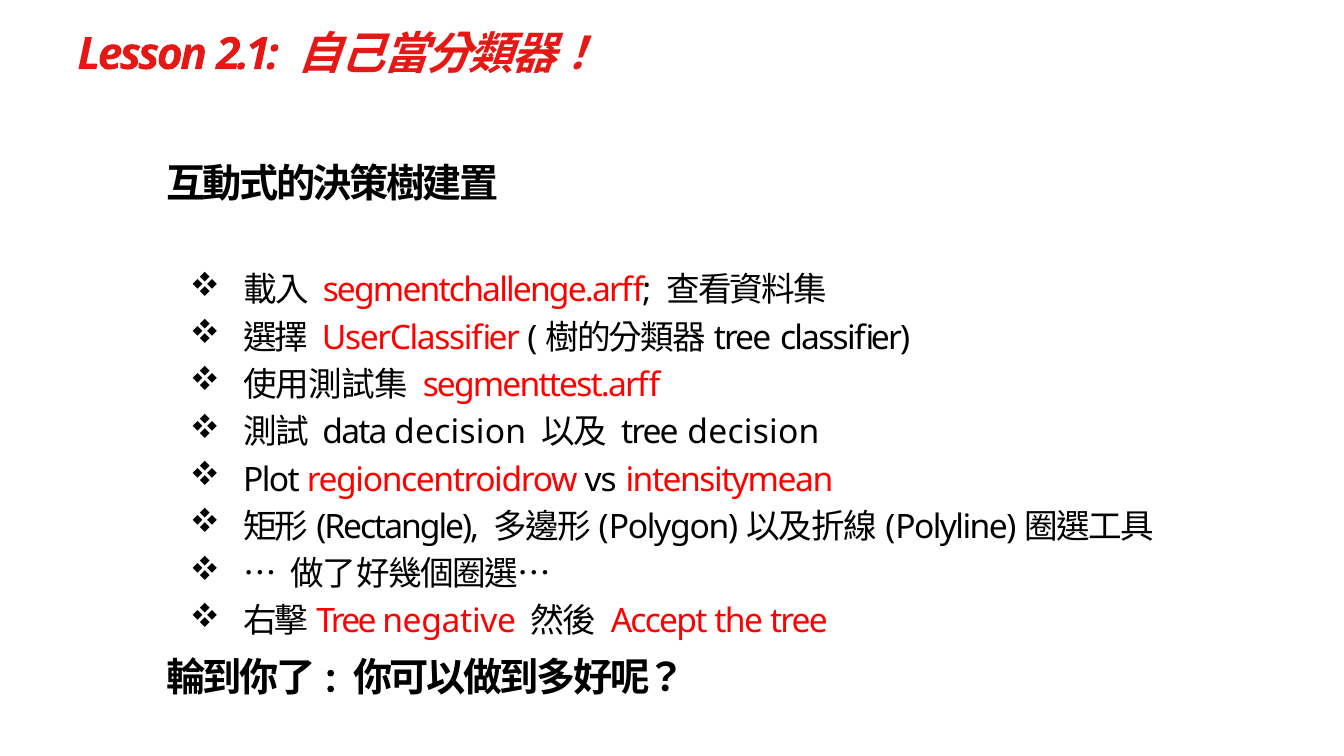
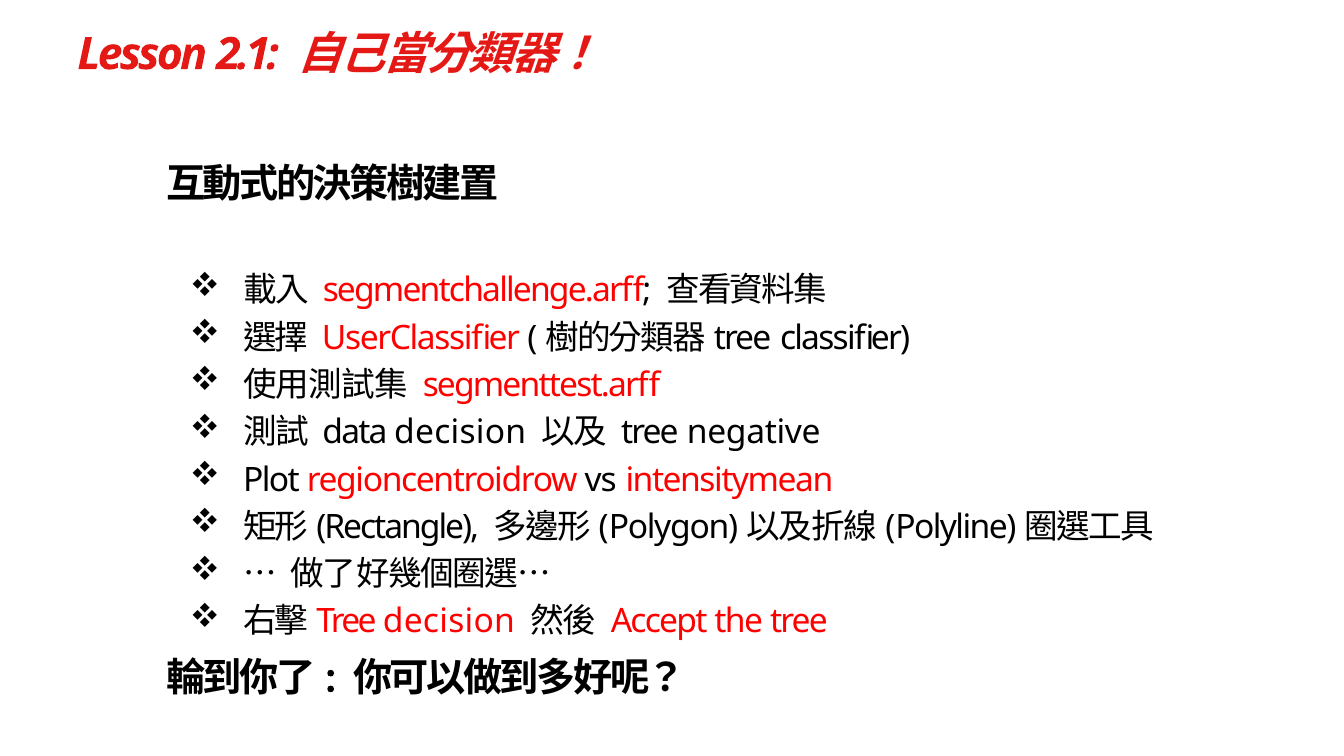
tree decision: decision -> negative (754, 433)
Tree negative: negative -> decision (449, 622)
